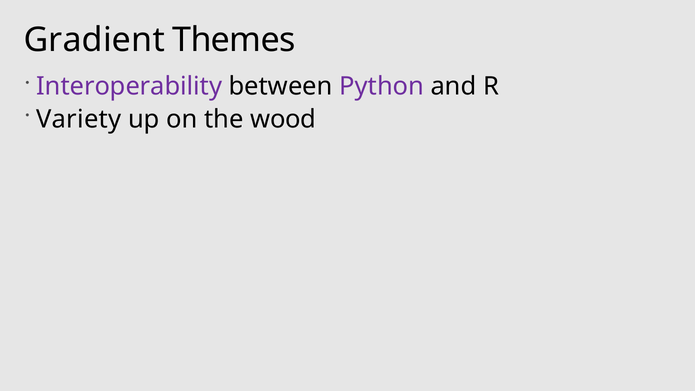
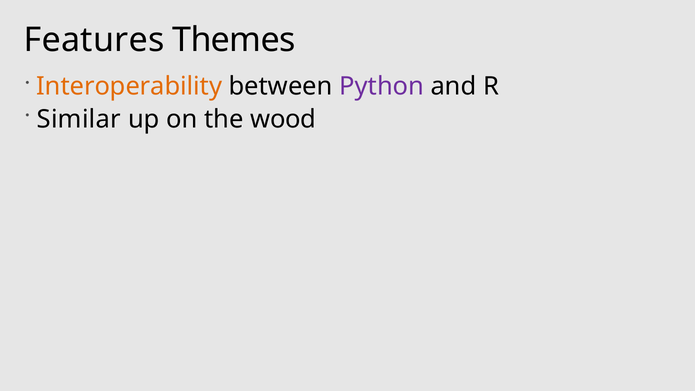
Gradient: Gradient -> Features (94, 40)
Interoperability colour: purple -> orange (129, 86)
Variety: Variety -> Similar (79, 119)
